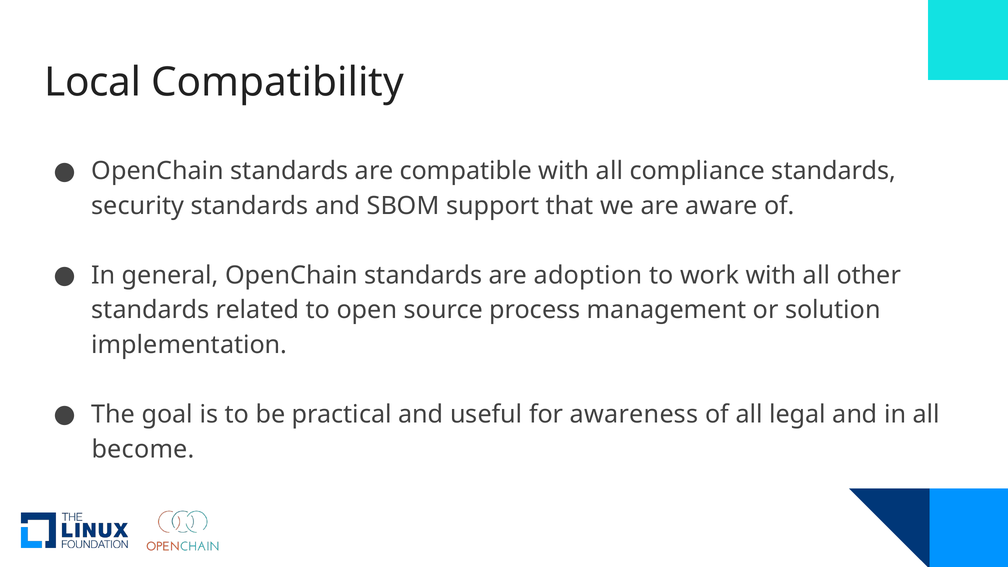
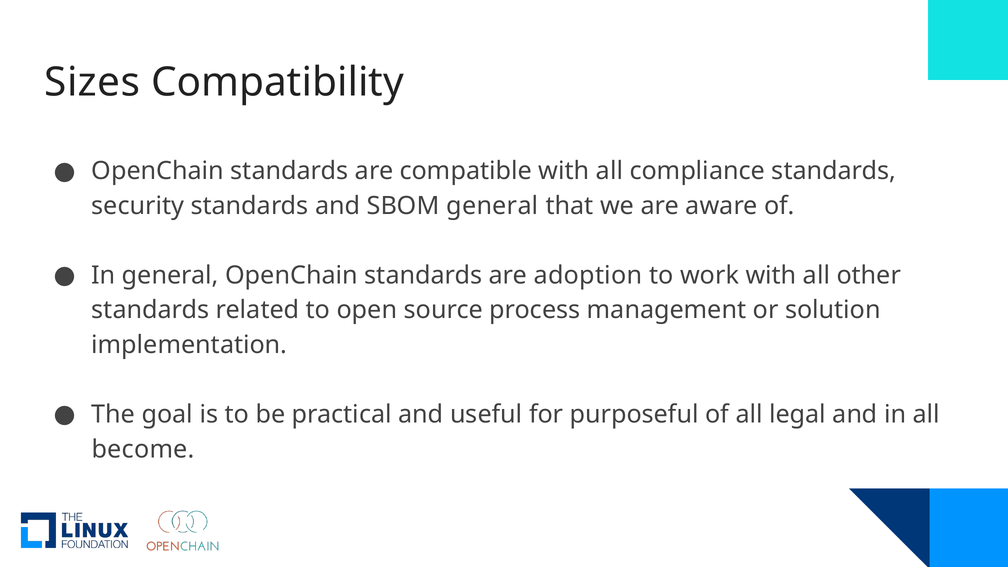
Local: Local -> Sizes (92, 82)
SBOM support: support -> general (492, 206)
awareness: awareness -> purposeful (634, 414)
